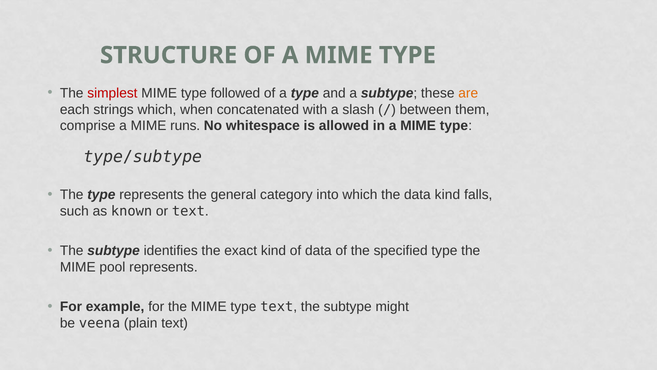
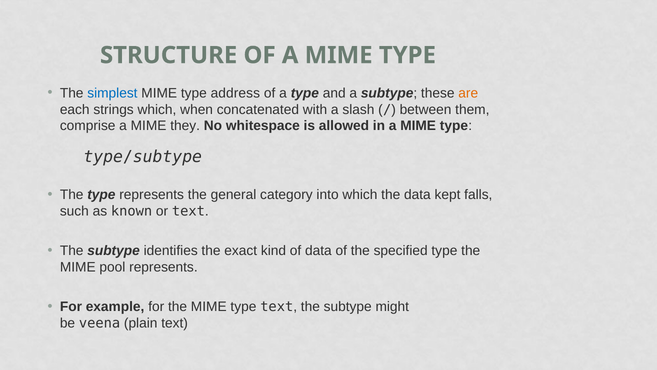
simplest colour: red -> blue (112, 93)
followed: followed -> address (235, 93)
runs: runs -> they (185, 126)
data kind: kind -> kept (447, 195)
